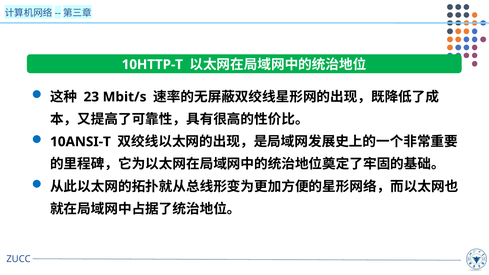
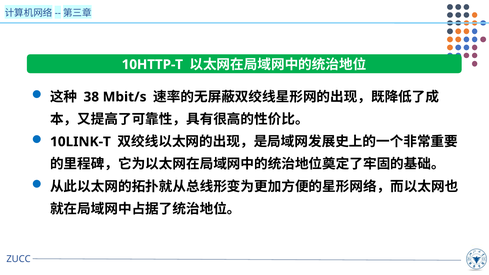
23: 23 -> 38 (91, 97)
10ANSI-T: 10ANSI-T -> 10LINK-T (80, 142)
